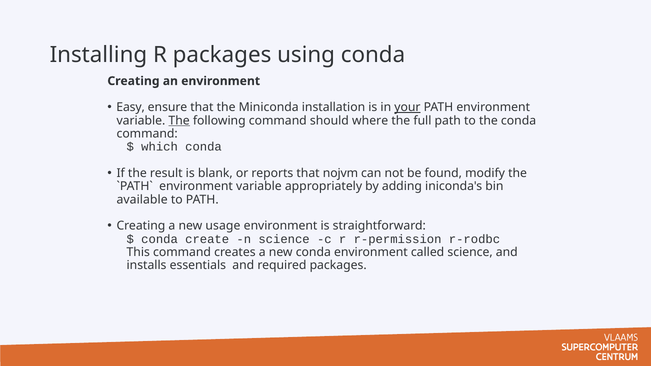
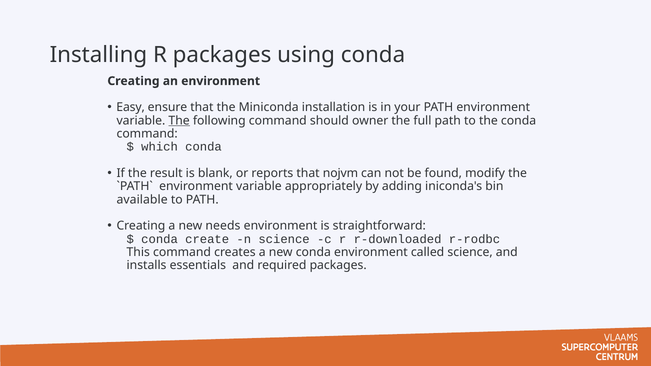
your underline: present -> none (407, 107)
where: where -> owner (370, 121)
usage: usage -> needs (223, 226)
r-permission: r-permission -> r-downloaded (398, 239)
